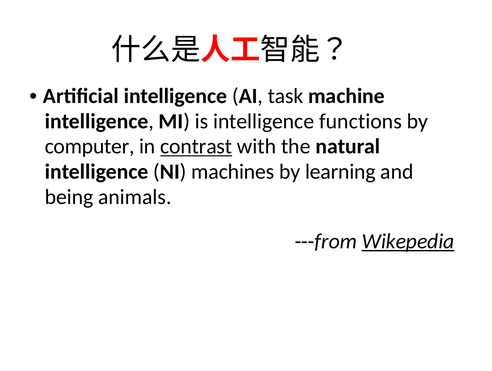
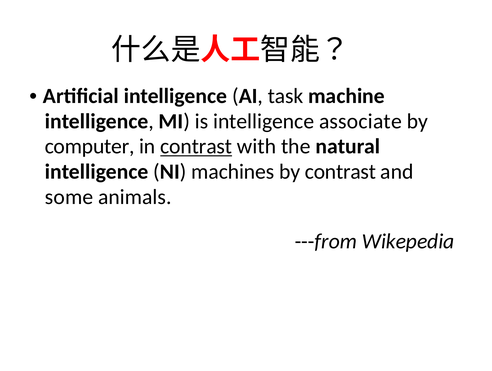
functions: functions -> associate (360, 122)
by learning: learning -> contrast (340, 172)
being: being -> some (69, 197)
Wikepedia underline: present -> none (408, 242)
